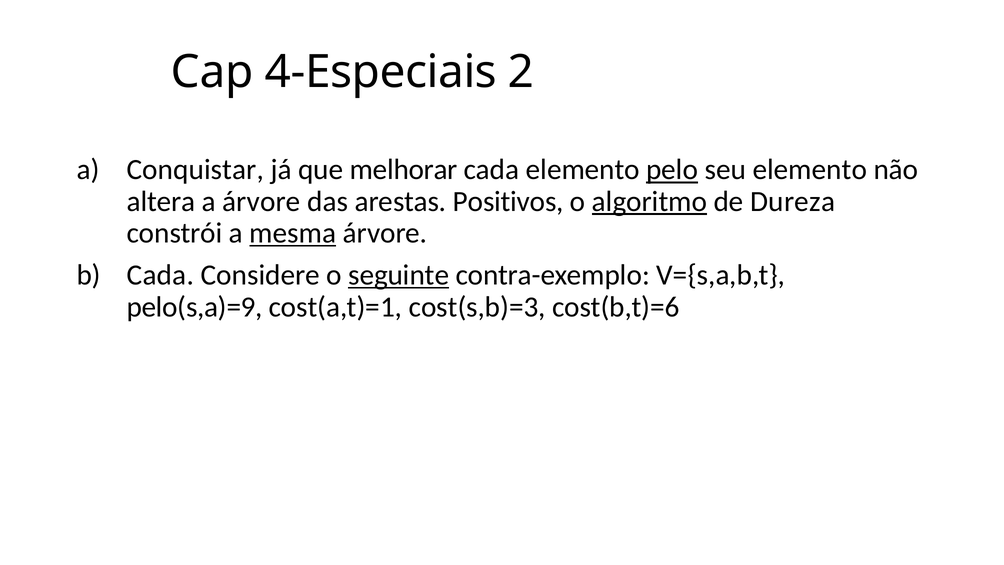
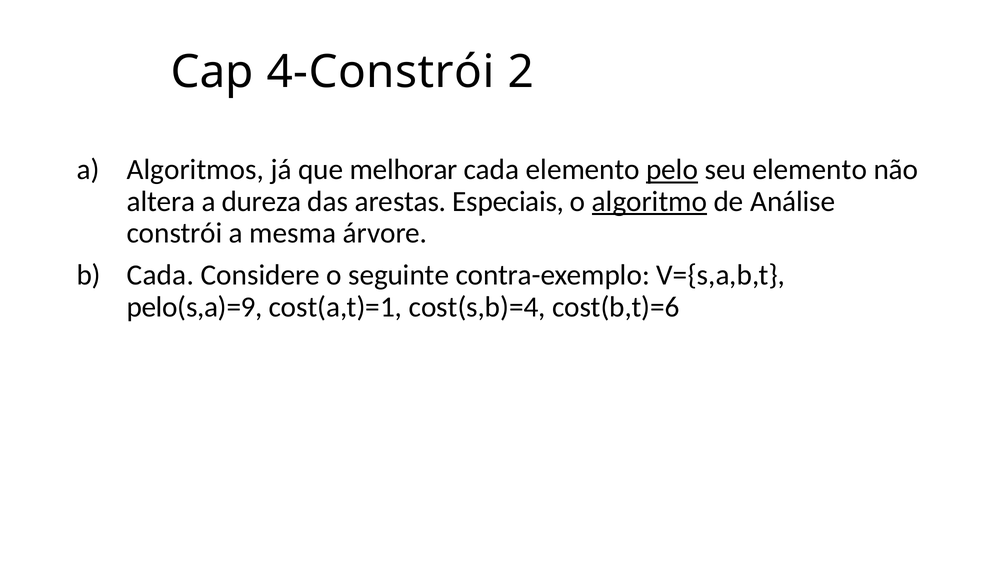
4-Especiais: 4-Especiais -> 4-Constrói (380, 72)
Conquistar: Conquistar -> Algoritmos (195, 170)
a árvore: árvore -> dureza (262, 201)
Positivos: Positivos -> Especiais (508, 201)
Dureza: Dureza -> Análise (793, 201)
mesma underline: present -> none (293, 233)
seguinte underline: present -> none (399, 275)
cost(s,b)=3: cost(s,b)=3 -> cost(s,b)=4 (477, 307)
